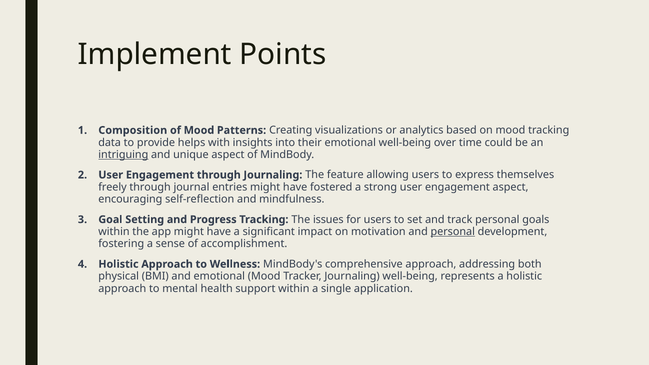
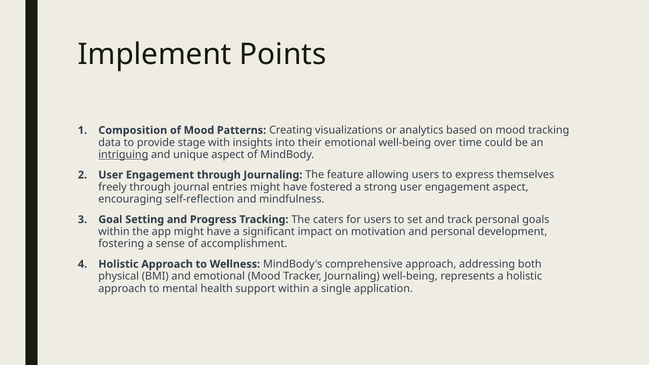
helps: helps -> stage (192, 142)
issues: issues -> caters (328, 220)
personal underline: present -> none (453, 232)
